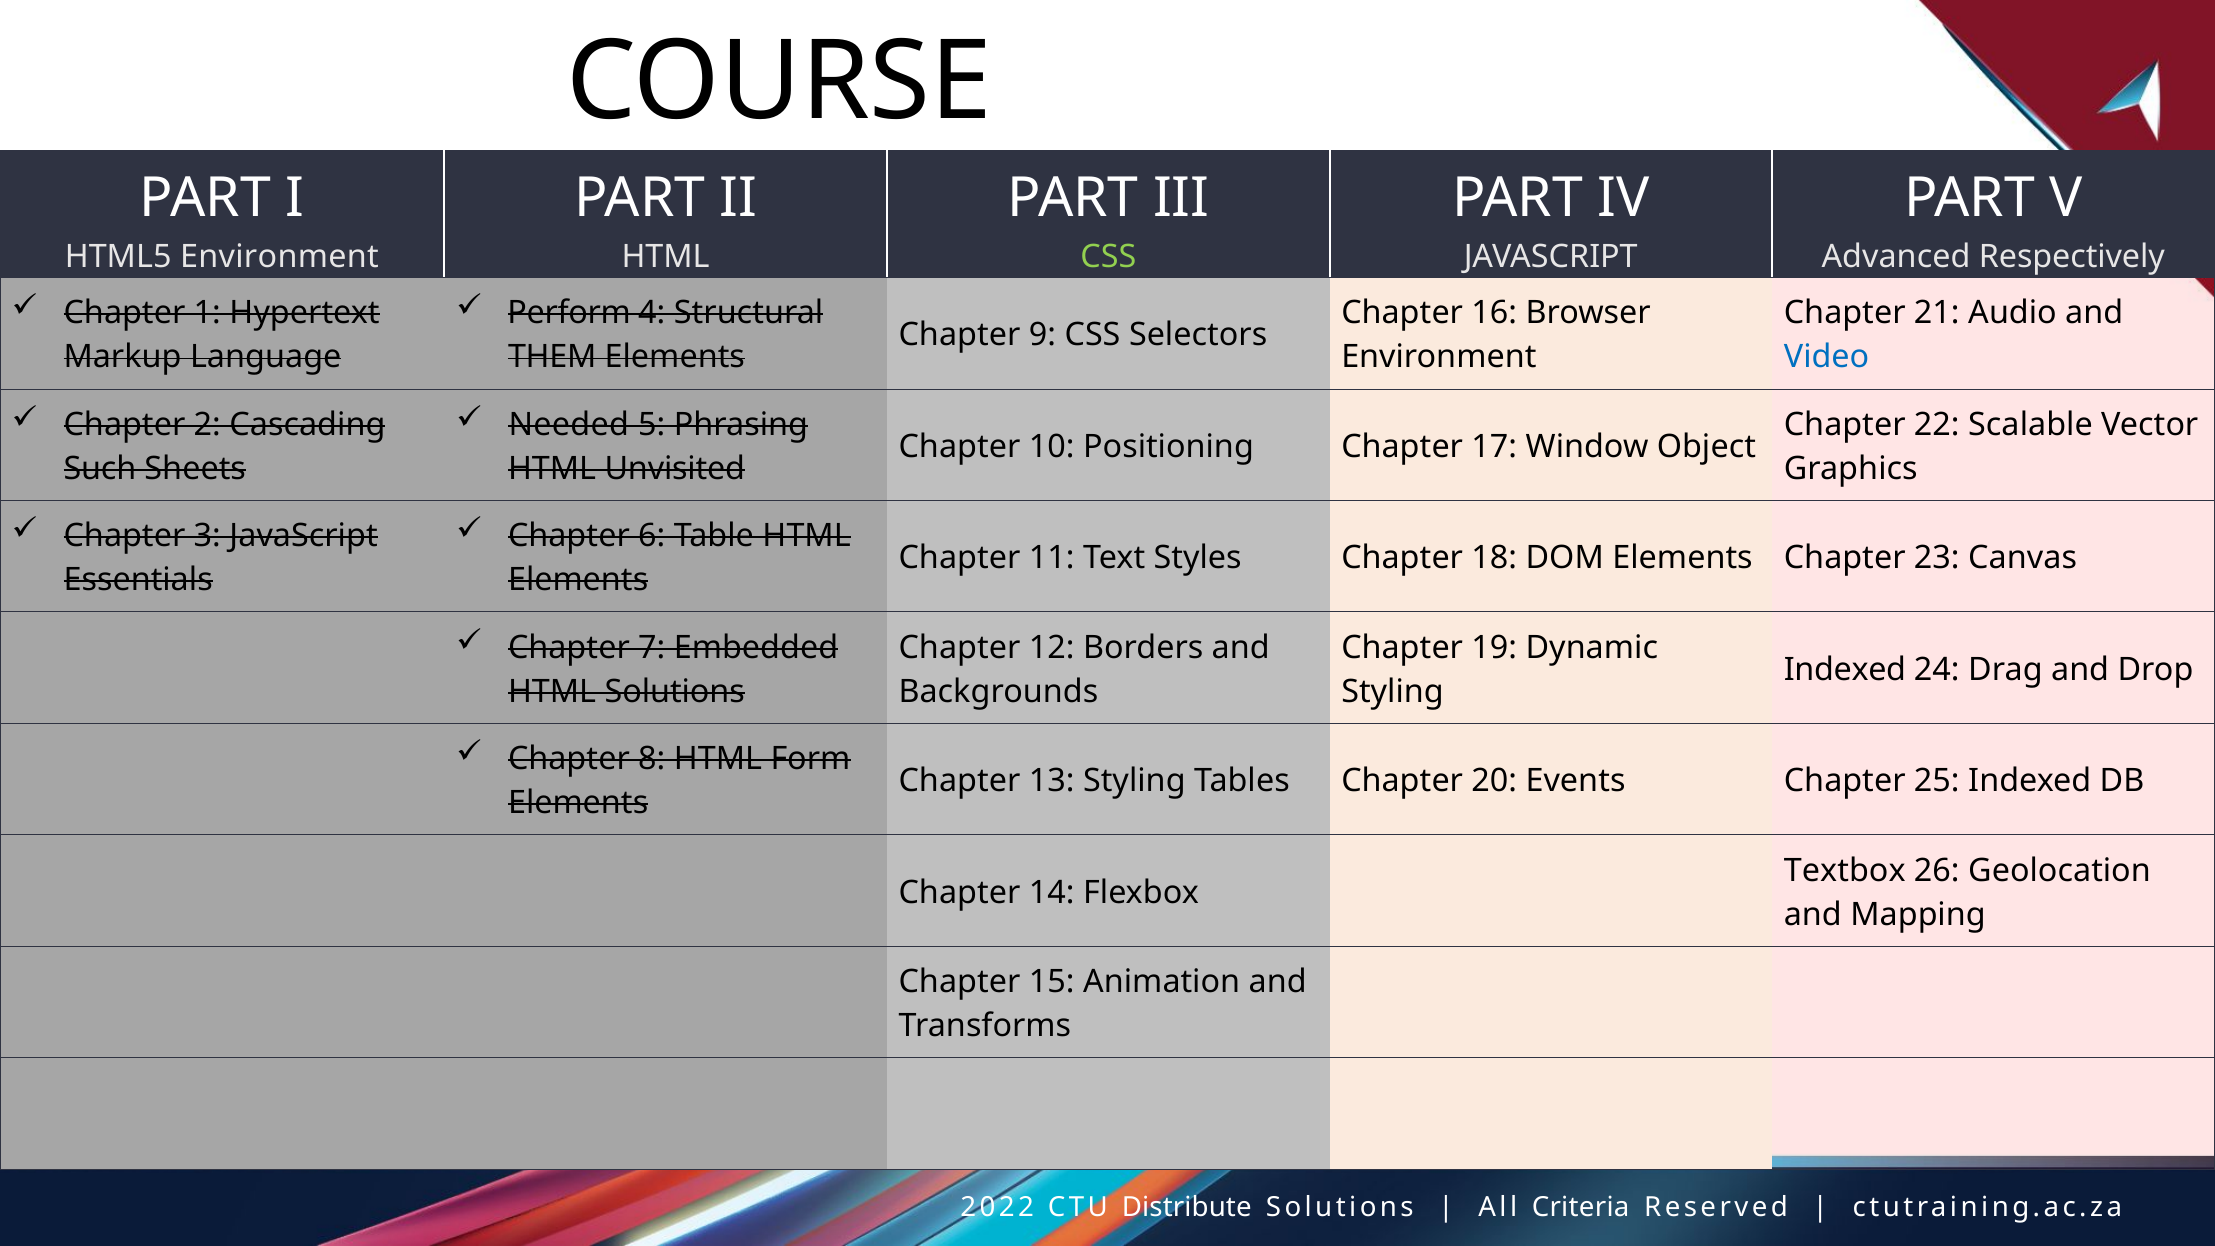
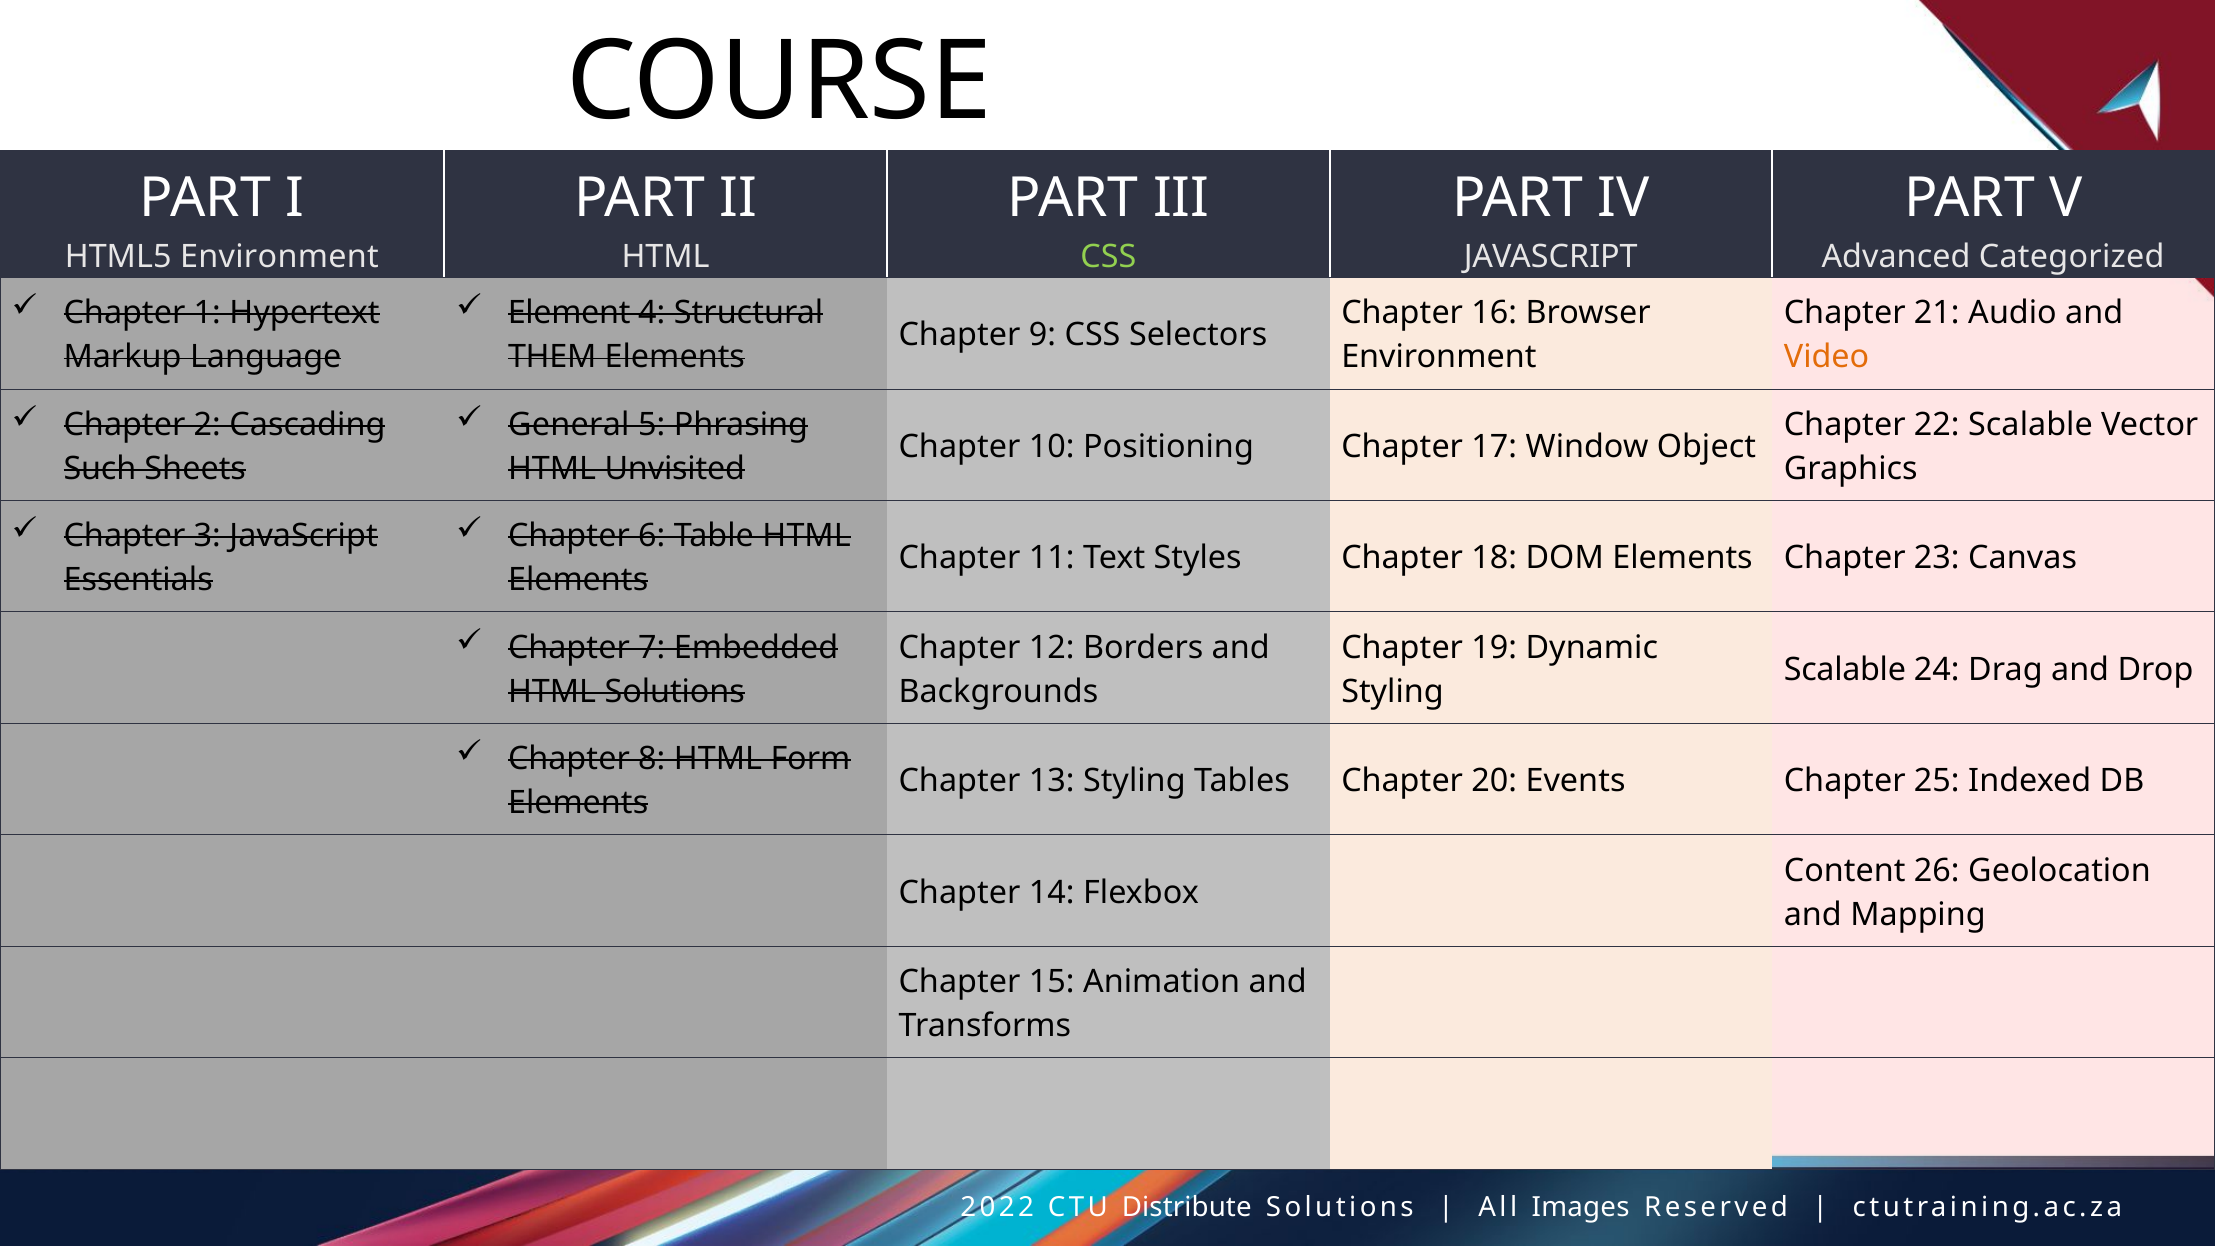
Respectively: Respectively -> Categorized (2072, 257)
Perform: Perform -> Element (569, 313)
Video colour: blue -> orange (1827, 357)
Needed: Needed -> General (569, 425)
Indexed: Indexed -> Scalable (1845, 670)
Textbox: Textbox -> Content (1845, 870)
Criteria: Criteria -> Images (1581, 1208)
